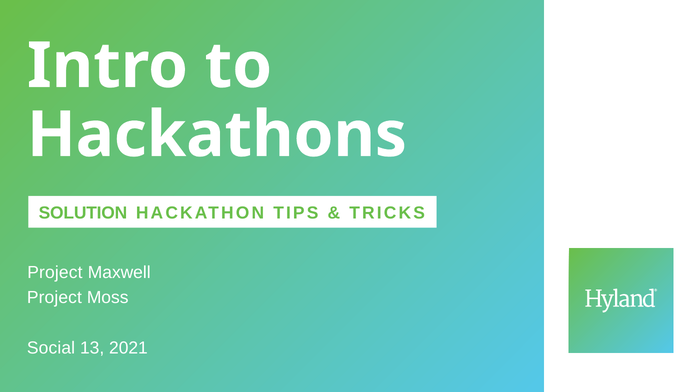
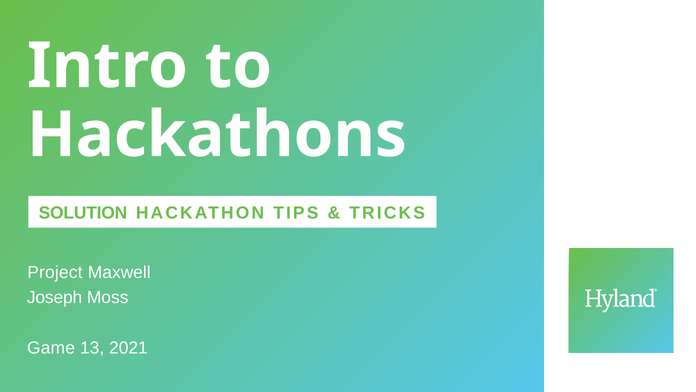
Project: Project -> Joseph (55, 297)
Social: Social -> Game (51, 348)
